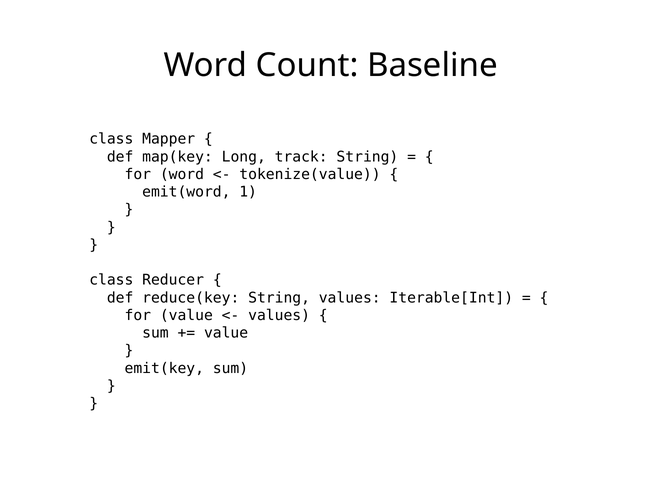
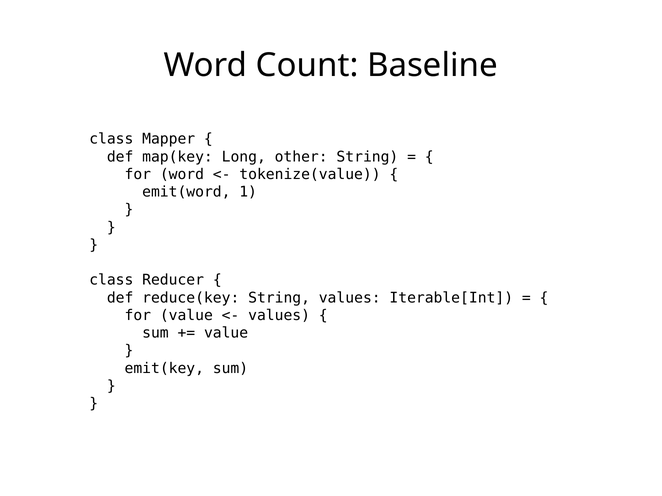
track: track -> other (301, 157)
